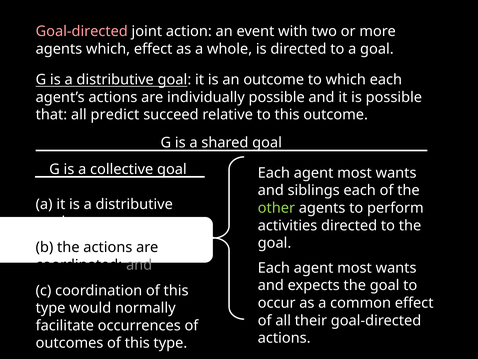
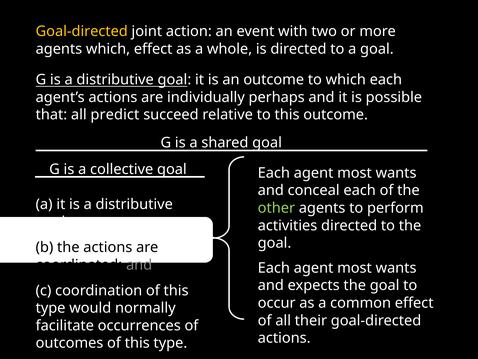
Goal-directed colour: pink -> yellow (82, 31)
individually possible: possible -> perhaps (277, 97)
siblings: siblings -> conceal (314, 190)
